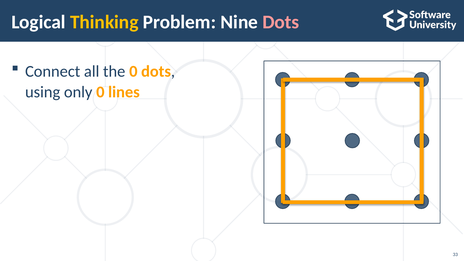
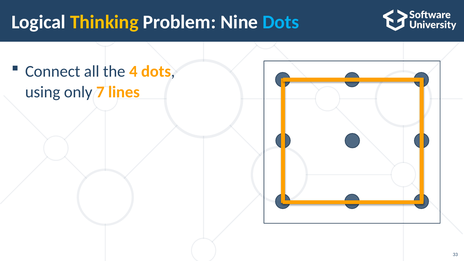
Dots colour: pink -> light blue (281, 22)
the 0: 0 -> 4 (133, 71)
only 0: 0 -> 7 (100, 92)
